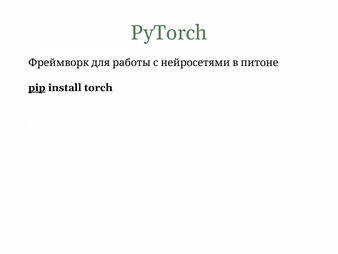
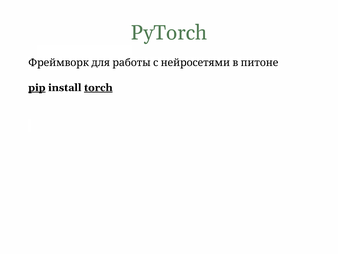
torch underline: none -> present (98, 87)
